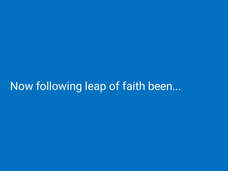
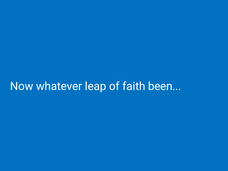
following: following -> whatever (59, 86)
